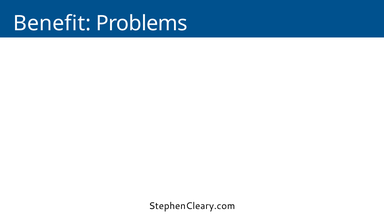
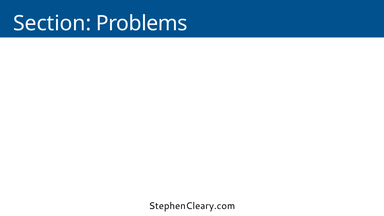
Benefit: Benefit -> Section (52, 23)
